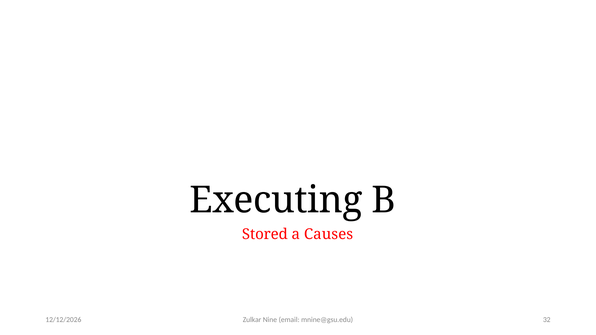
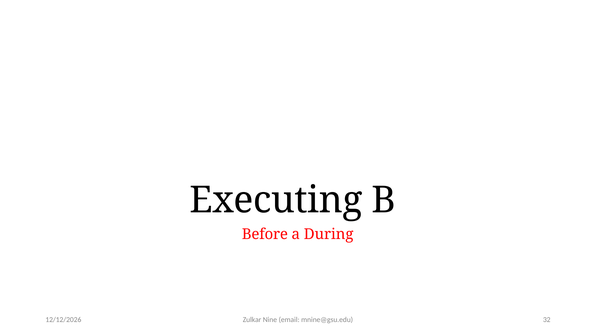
Stored: Stored -> Before (265, 235)
Causes: Causes -> During (329, 235)
